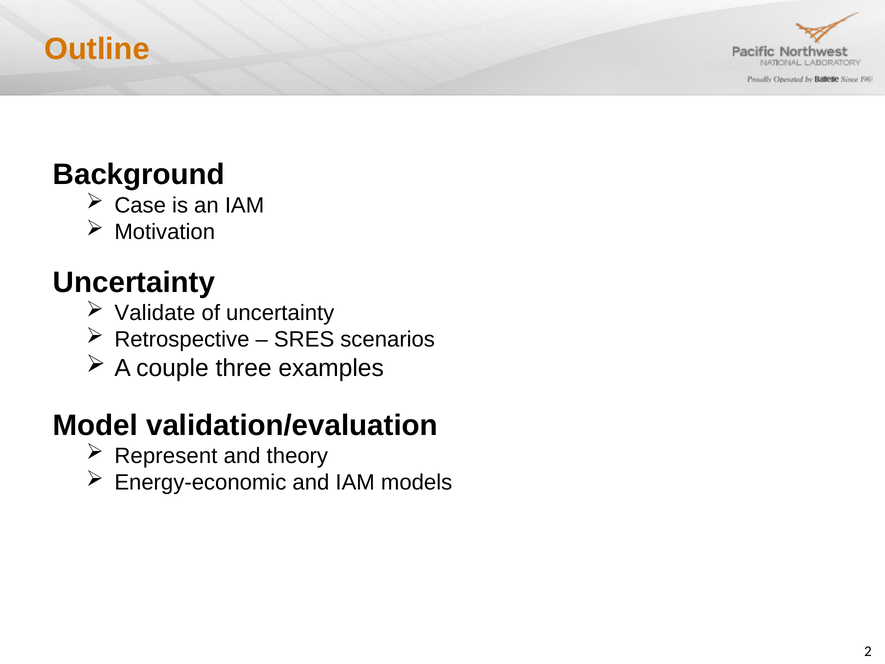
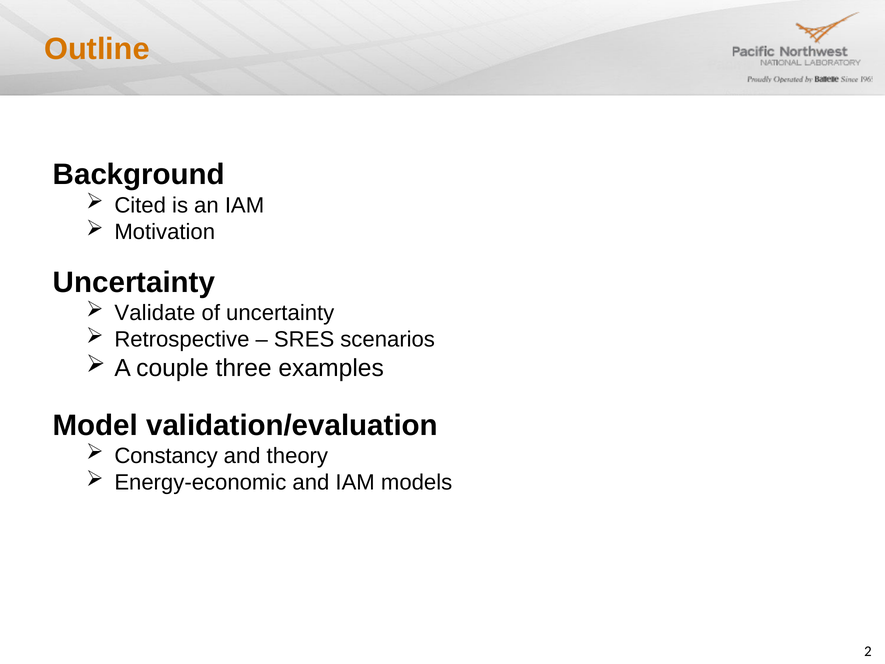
Case: Case -> Cited (140, 205)
Represent: Represent -> Constancy (166, 456)
